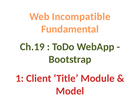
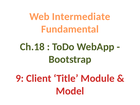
Incompatible: Incompatible -> Intermediate (81, 17)
Ch.19: Ch.19 -> Ch.18 (32, 47)
1: 1 -> 9 (20, 78)
